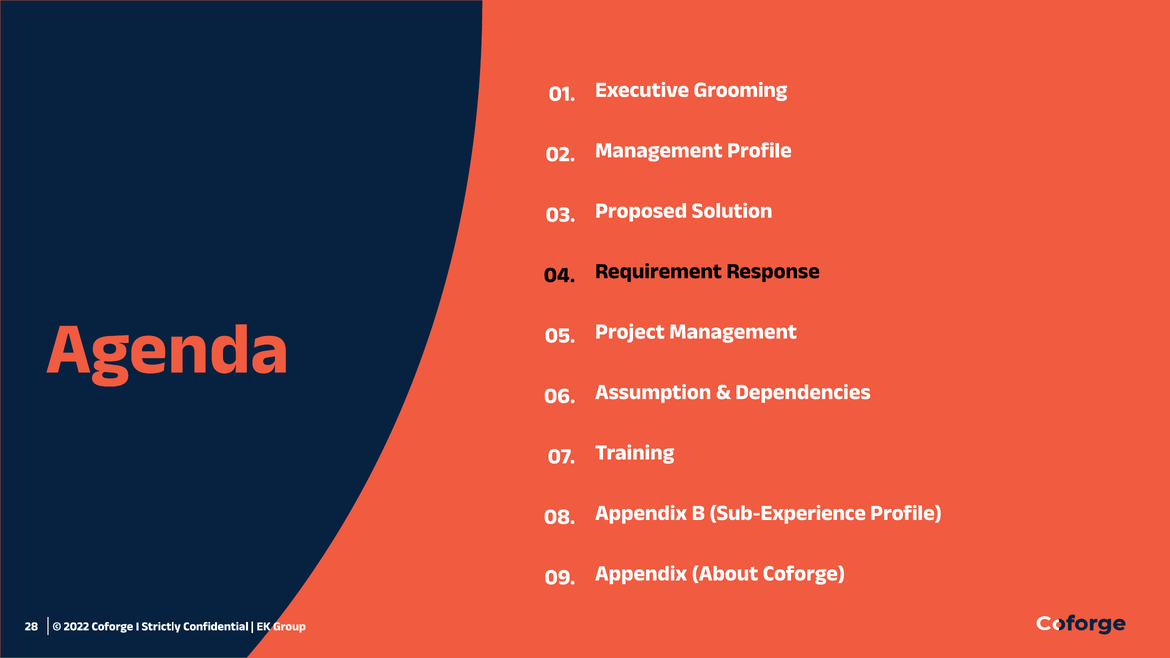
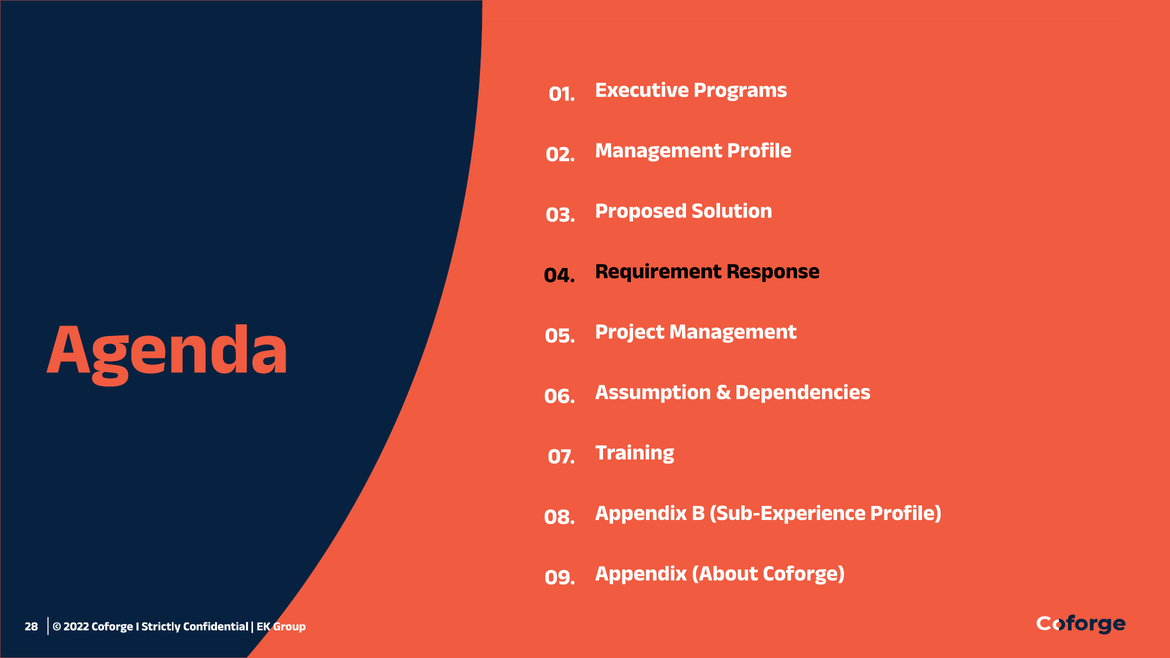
Grooming: Grooming -> Programs (740, 90)
